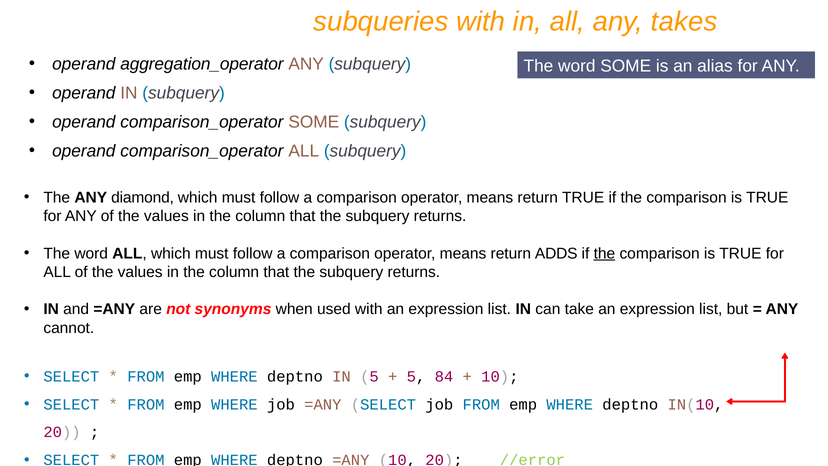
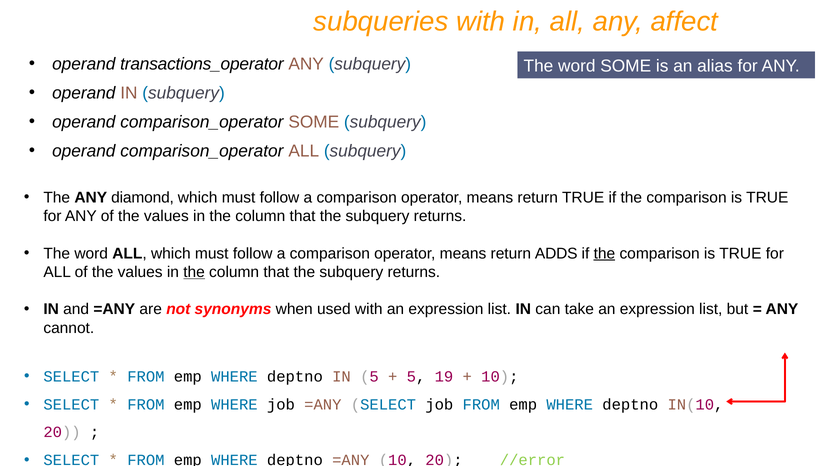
takes: takes -> affect (684, 22)
aggregation_operator: aggregation_operator -> transactions_operator (202, 64)
the underline: none -> present (194, 272)
84: 84 -> 19 (444, 376)
